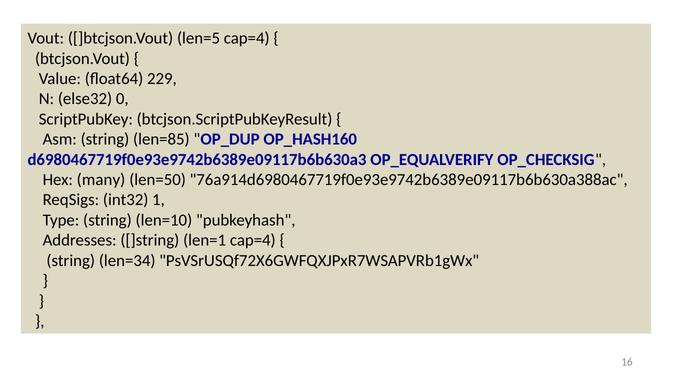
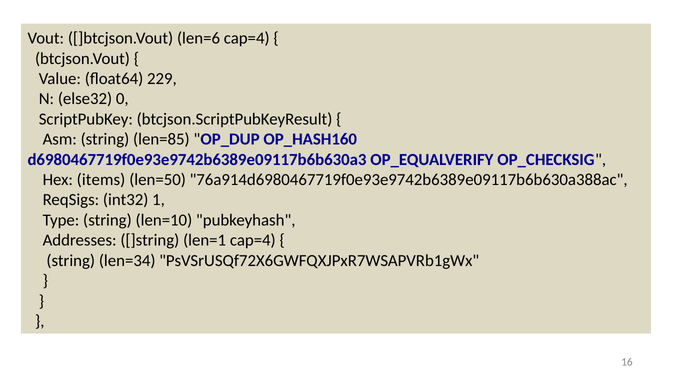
len=5: len=5 -> len=6 (199, 38)
many: many -> items (101, 180)
